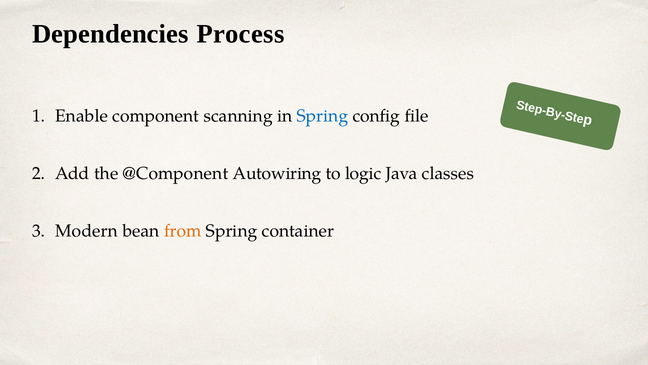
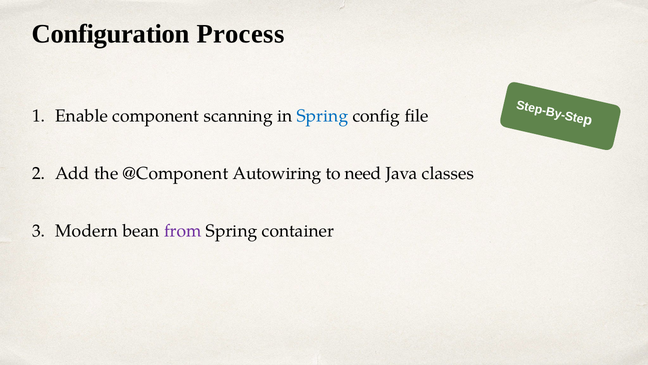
Dependencies: Dependencies -> Configuration (111, 34)
logic: logic -> need (363, 173)
from colour: orange -> purple (183, 230)
